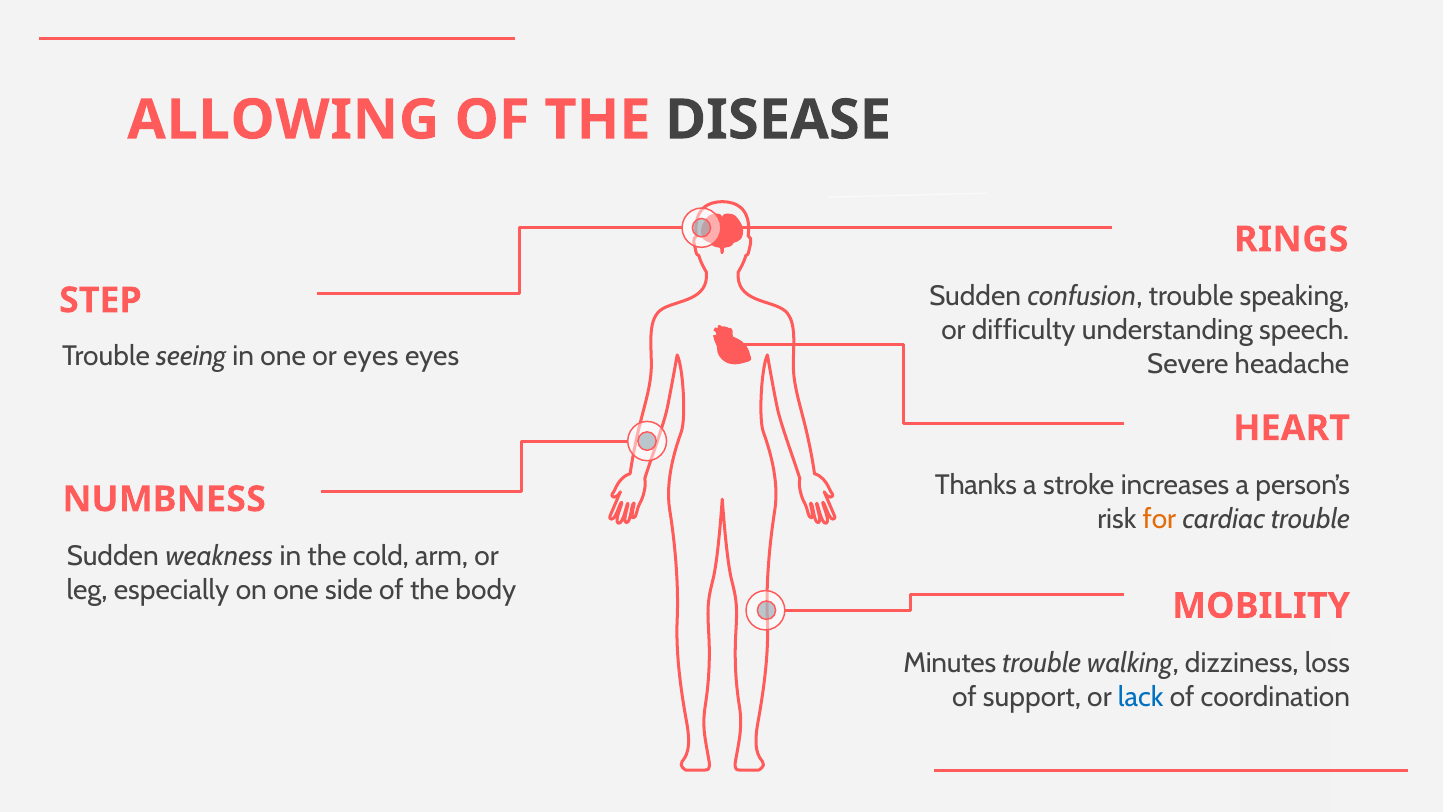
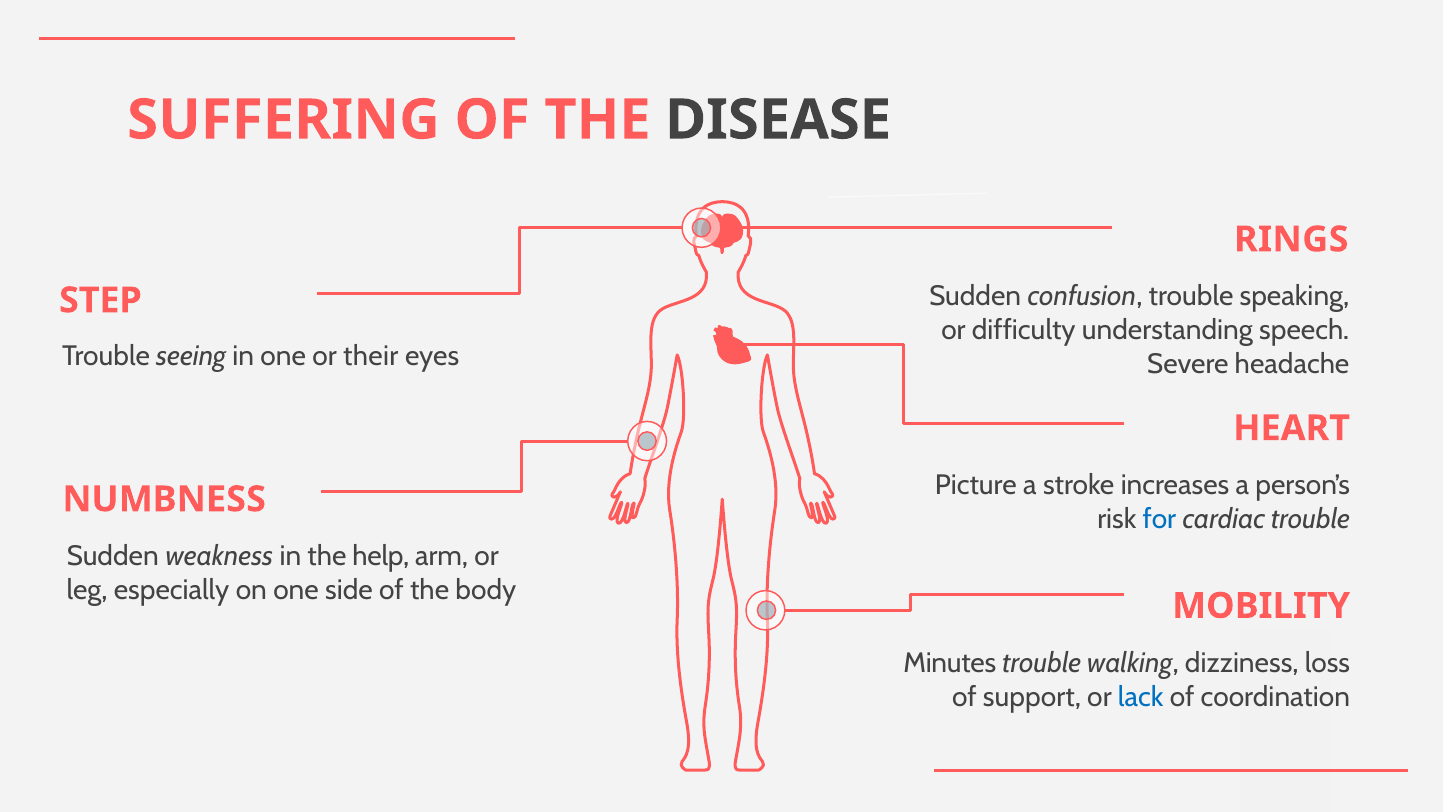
ALLOWING: ALLOWING -> SUFFERING (283, 120)
or eyes: eyes -> their (371, 357)
Thanks: Thanks -> Picture (976, 485)
for colour: orange -> blue (1159, 519)
cold: cold -> help (381, 556)
